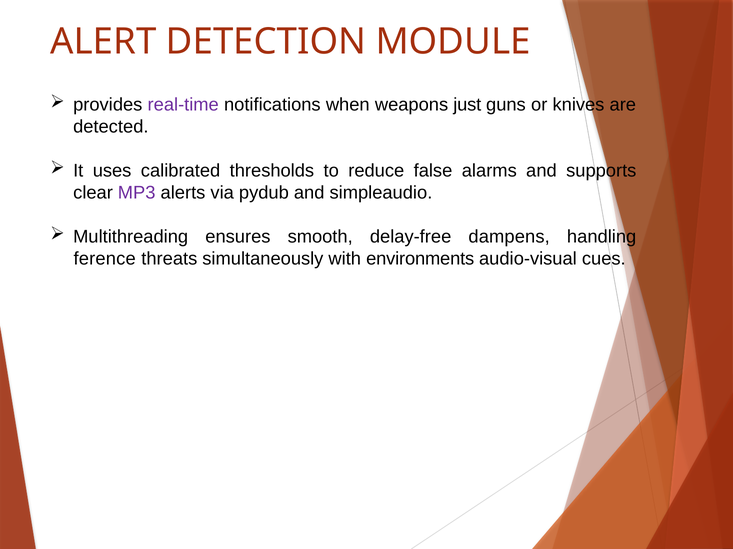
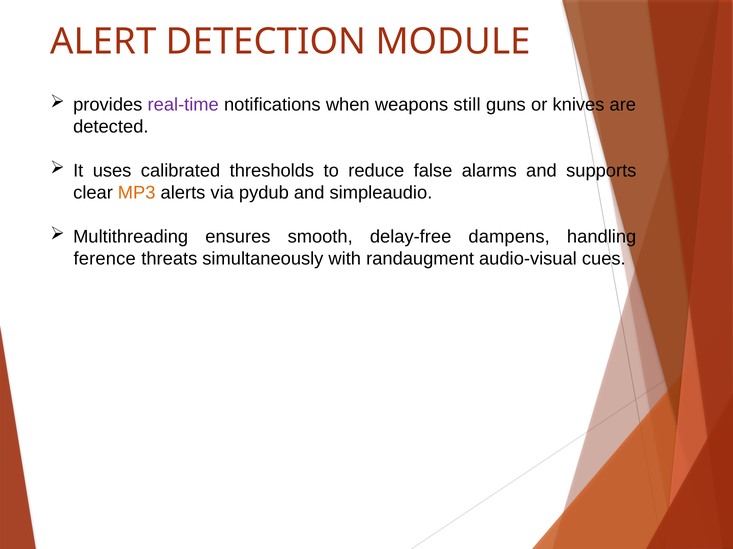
just: just -> still (467, 105)
MP3 colour: purple -> orange (137, 193)
environments: environments -> randaugment (420, 259)
